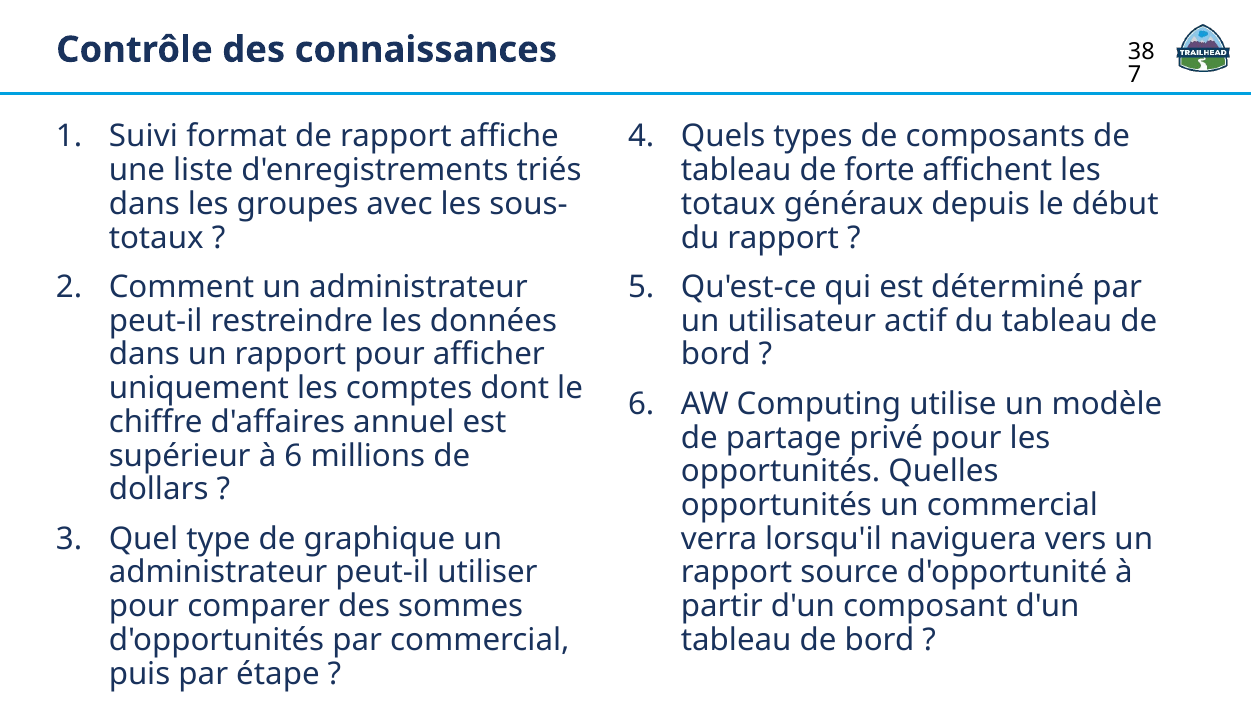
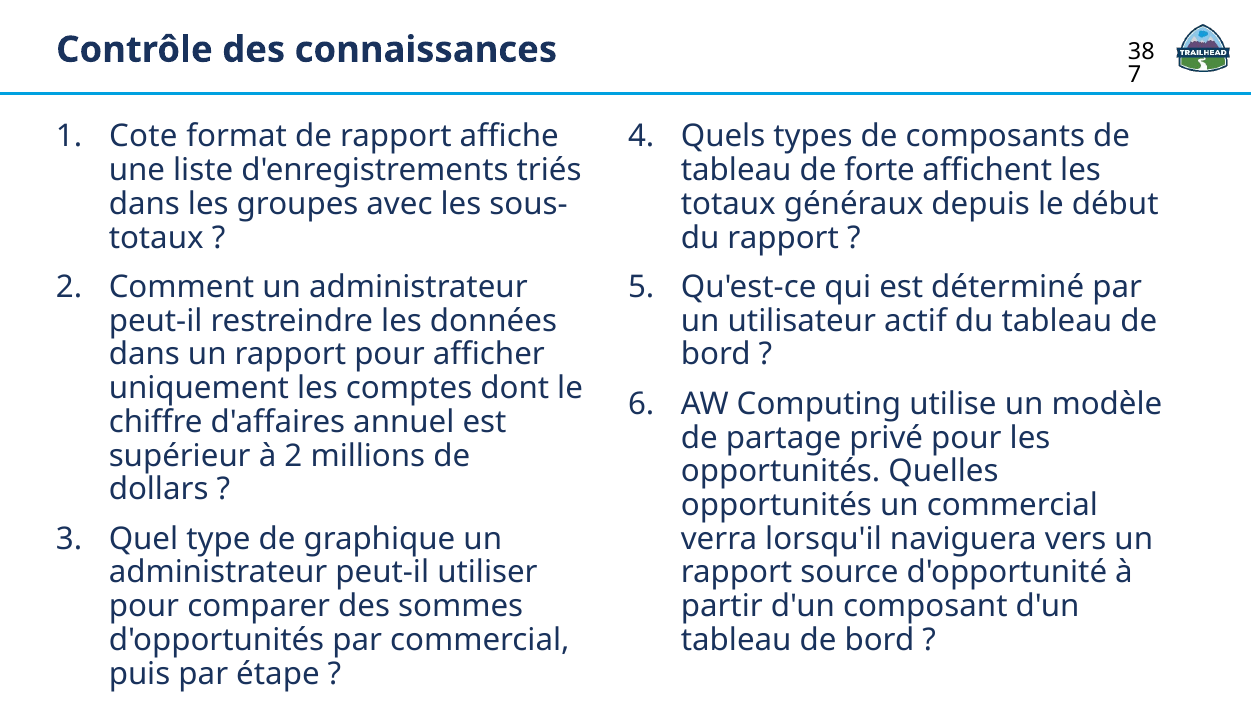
Suivi: Suivi -> Cote (143, 137)
à 6: 6 -> 2 (293, 456)
